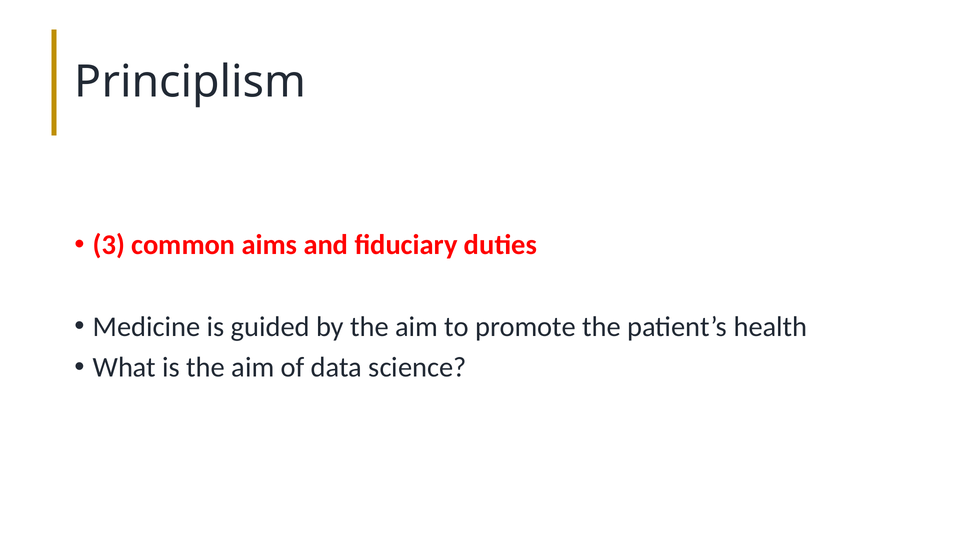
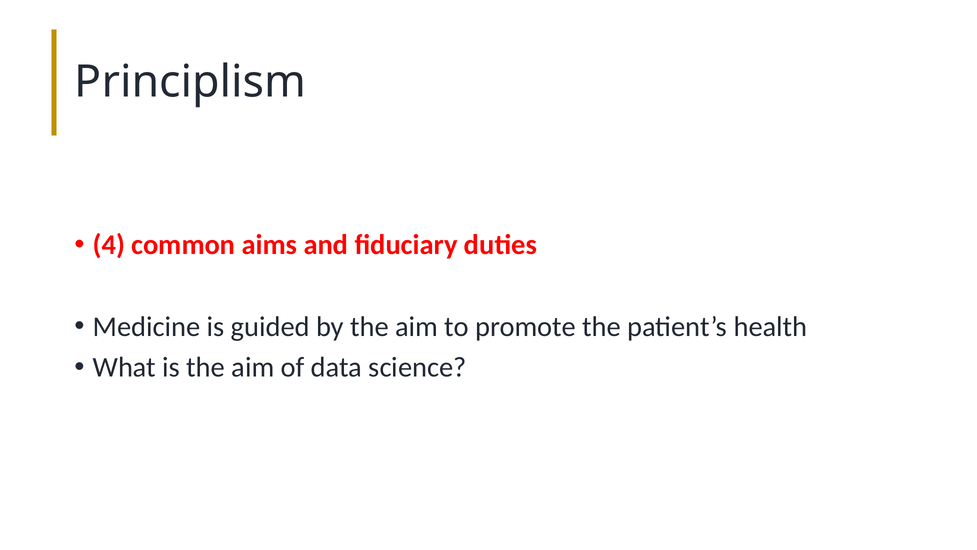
3: 3 -> 4 (109, 245)
